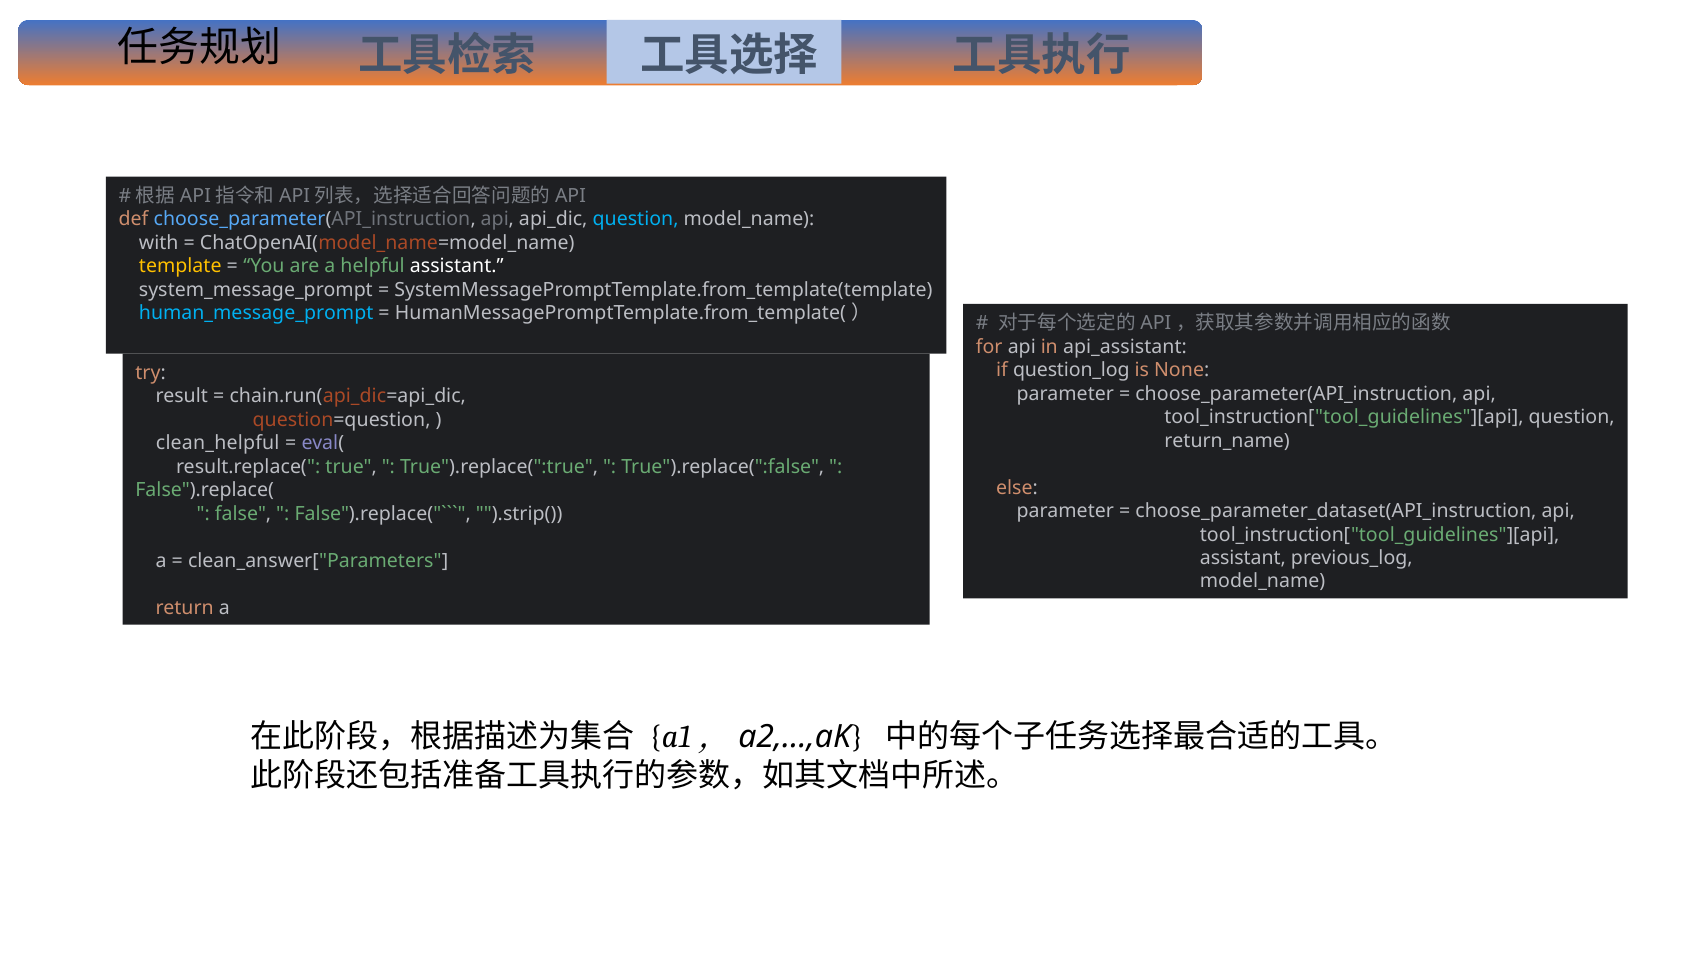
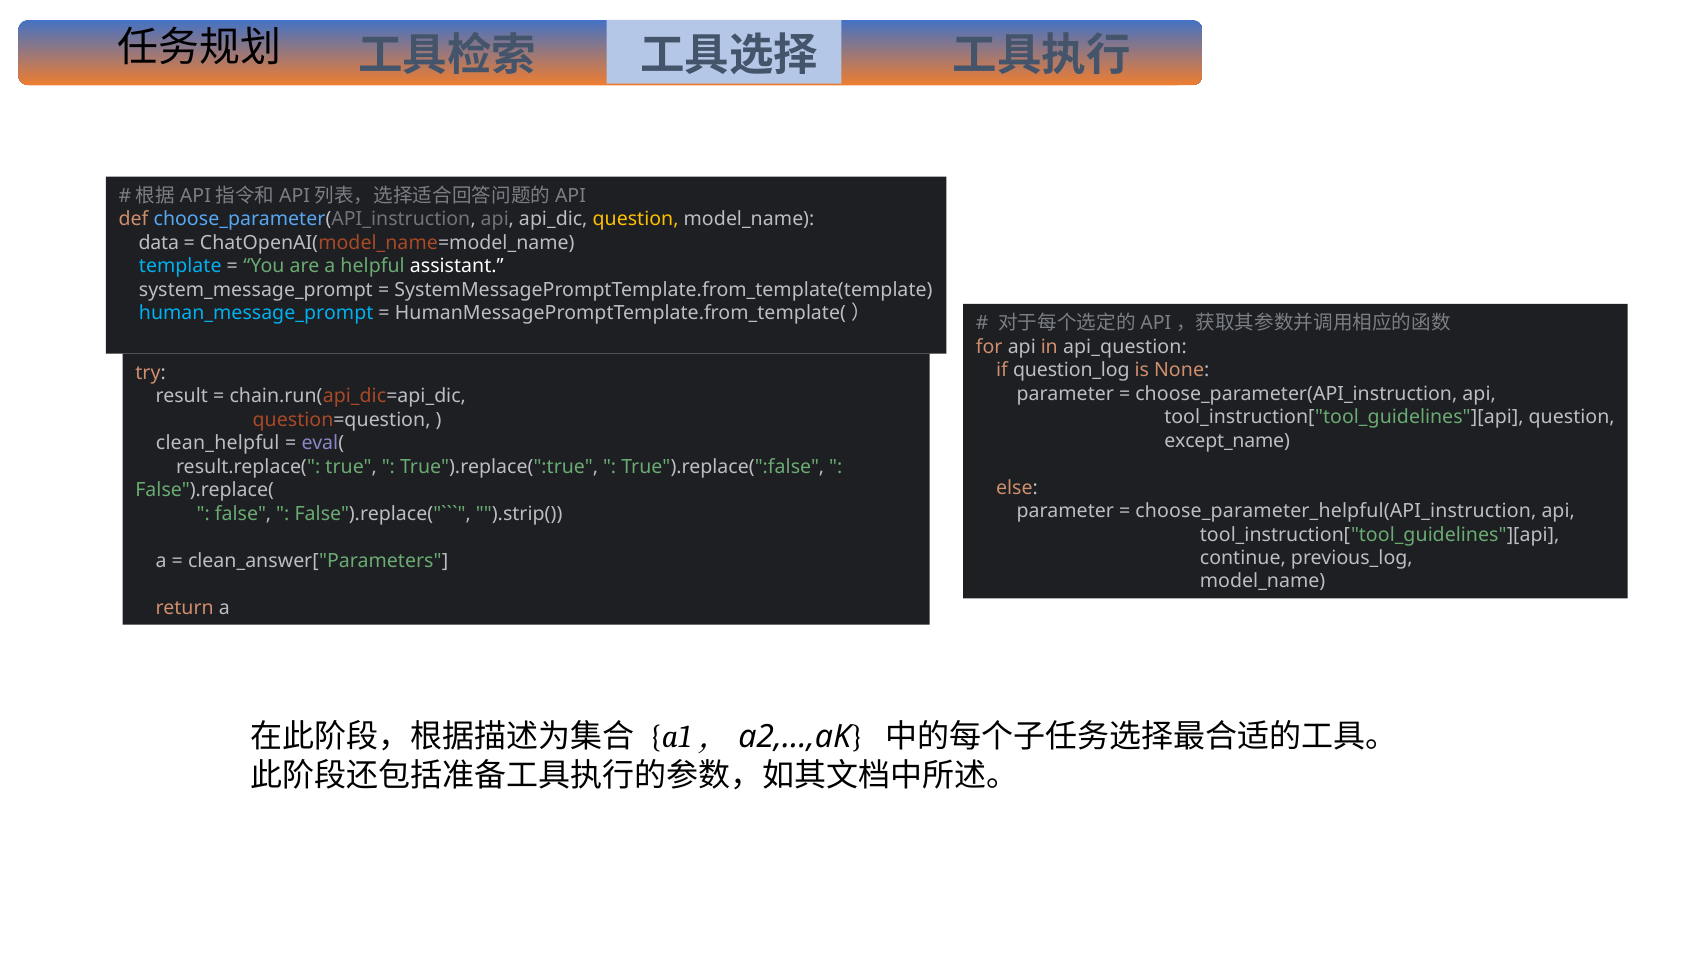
question colour: light blue -> yellow (636, 220)
with: with -> data (159, 243)
template colour: yellow -> light blue (180, 266)
api_assistant: api_assistant -> api_question (1125, 347)
return_name: return_name -> except_name (1227, 441)
choose_parameter_dataset(API_instruction: choose_parameter_dataset(API_instruction -> choose_parameter_helpful(API_instruction (1336, 511)
assistant: assistant -> continue (1243, 558)
